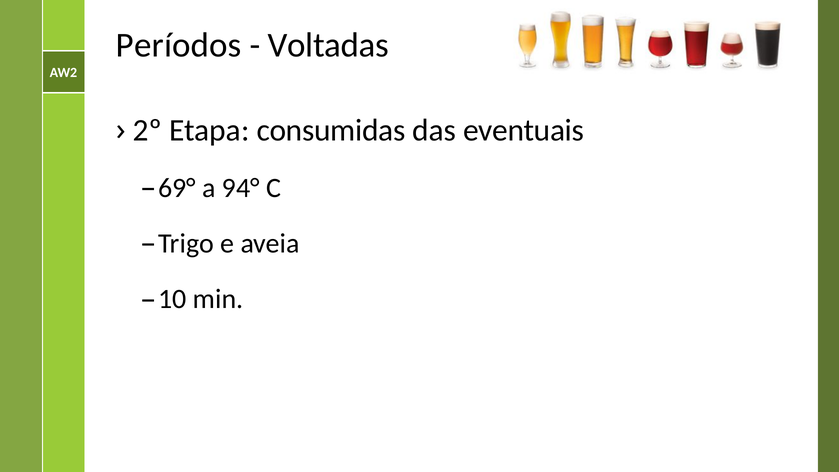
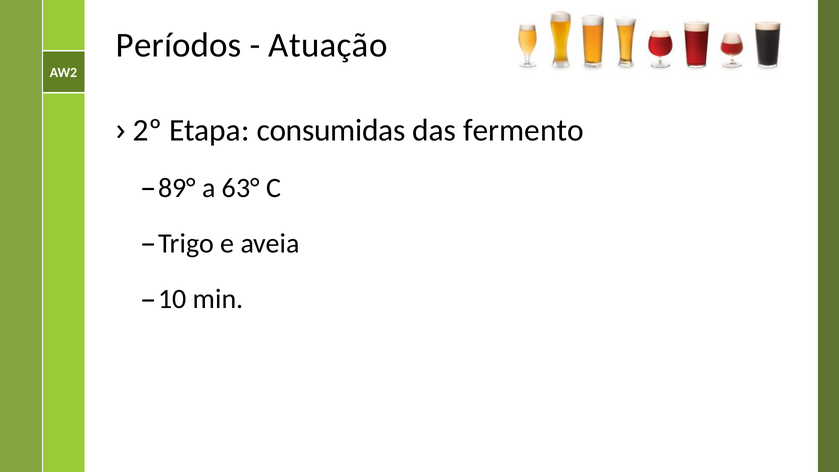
Voltadas: Voltadas -> Atuação (328, 45)
eventuais: eventuais -> fermento (523, 130)
69°: 69° -> 89° (177, 188)
94°: 94° -> 63° (241, 188)
